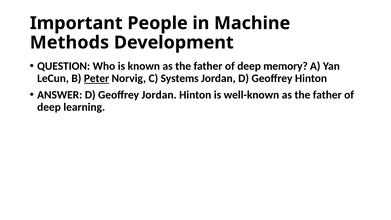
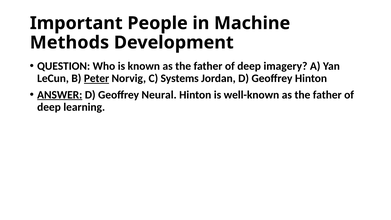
memory: memory -> imagery (285, 66)
ANSWER underline: none -> present (60, 95)
Geoffrey Jordan: Jordan -> Neural (159, 95)
